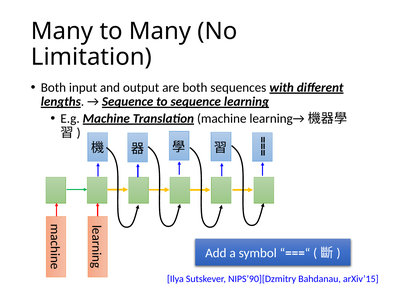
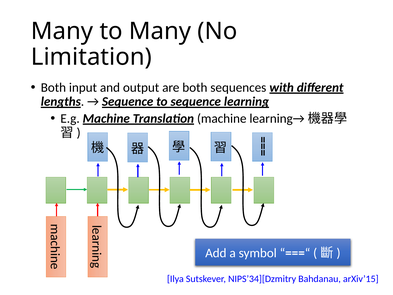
NIPS’90][Dzmitry: NIPS’90][Dzmitry -> NIPS’34][Dzmitry (262, 279)
